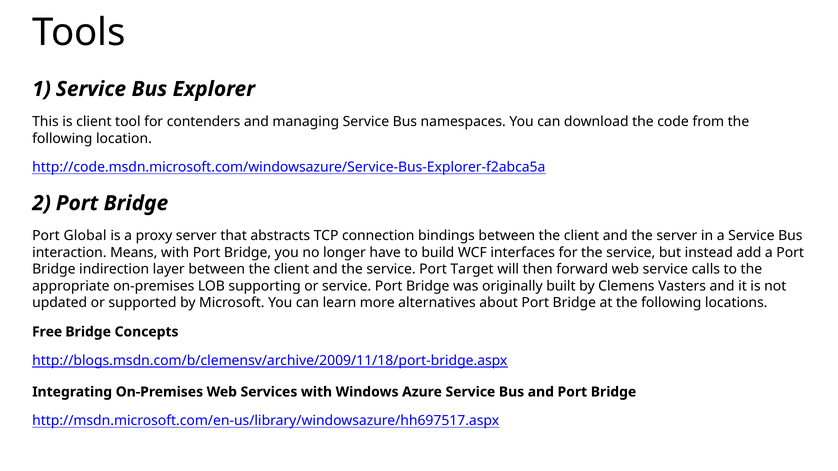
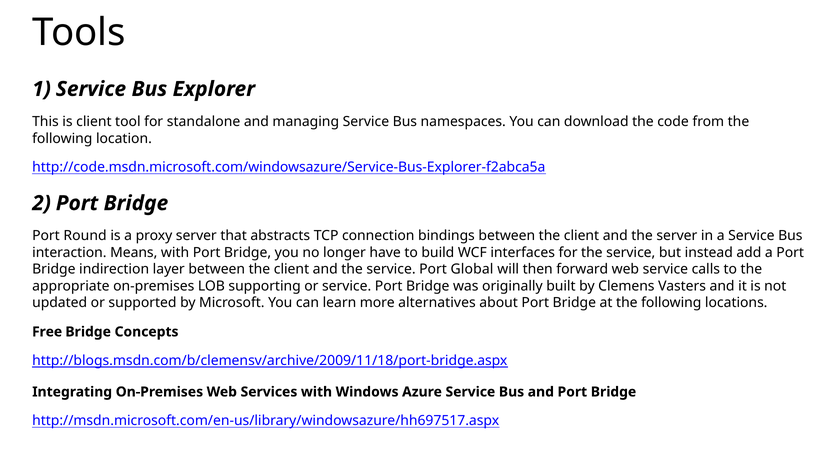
contenders: contenders -> standalone (204, 122)
Global: Global -> Round (85, 236)
Target: Target -> Global (472, 270)
